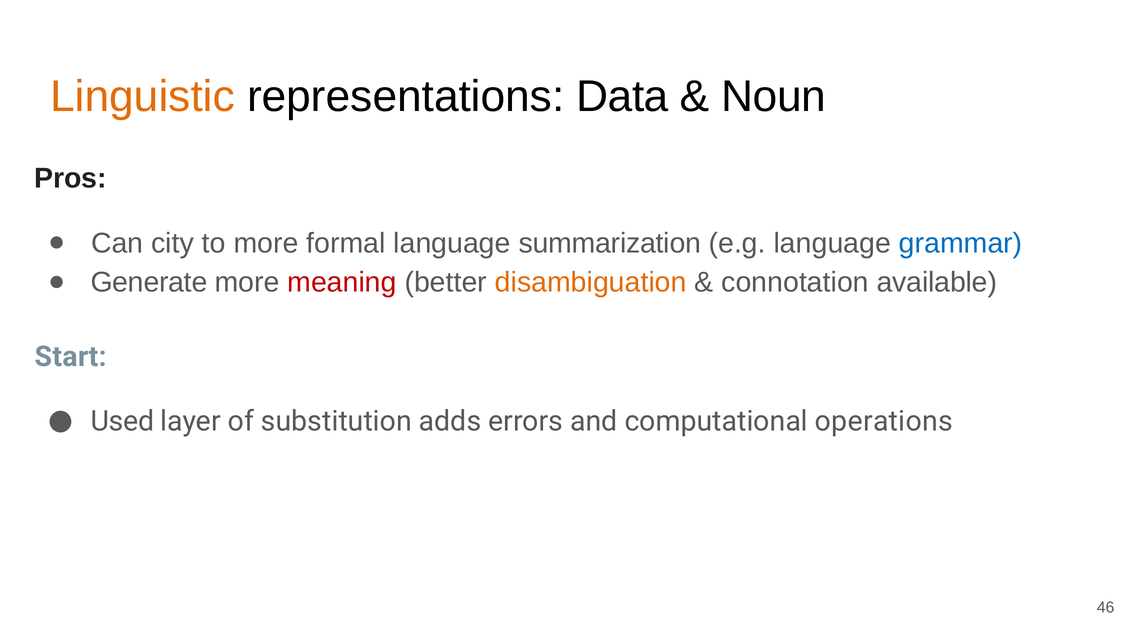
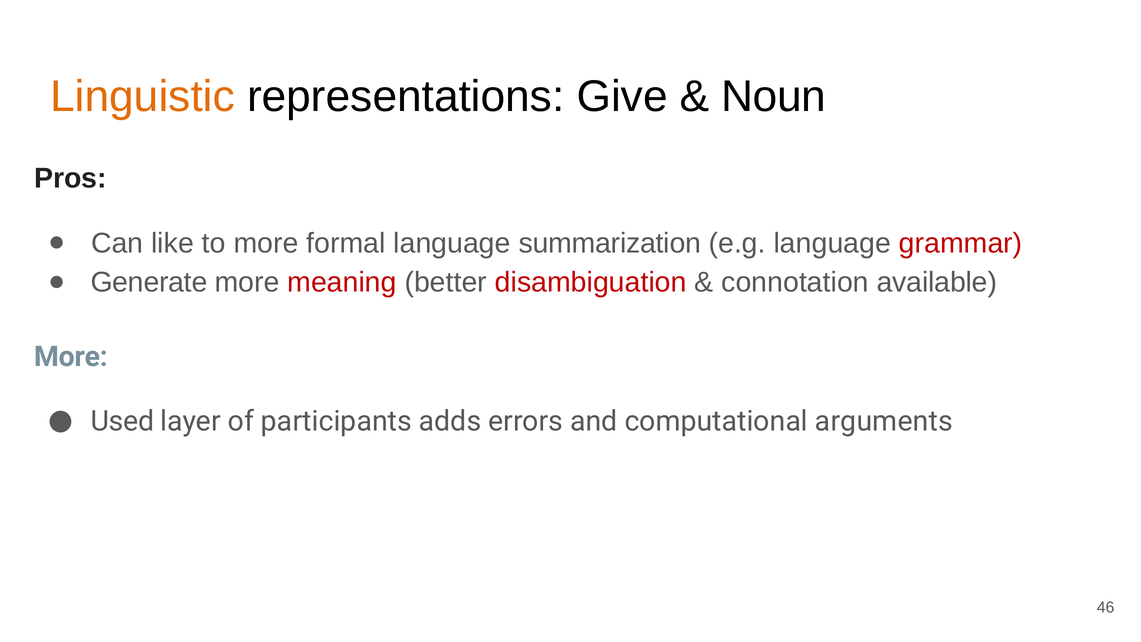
Data: Data -> Give (622, 97)
city: city -> like (173, 243)
grammar colour: blue -> red (961, 243)
disambiguation colour: orange -> red (591, 282)
Start: Start -> More (71, 357)
substitution: substitution -> participants (336, 421)
operations: operations -> arguments (884, 421)
